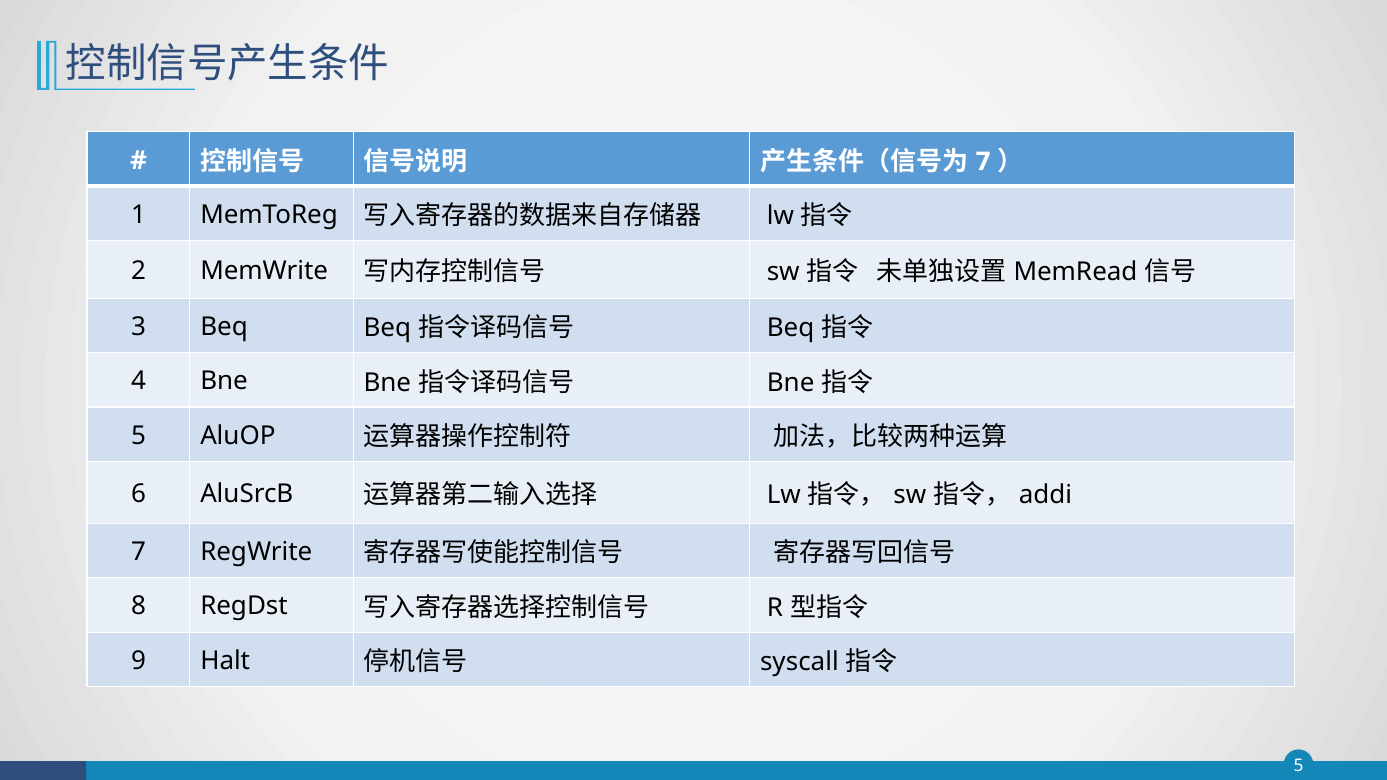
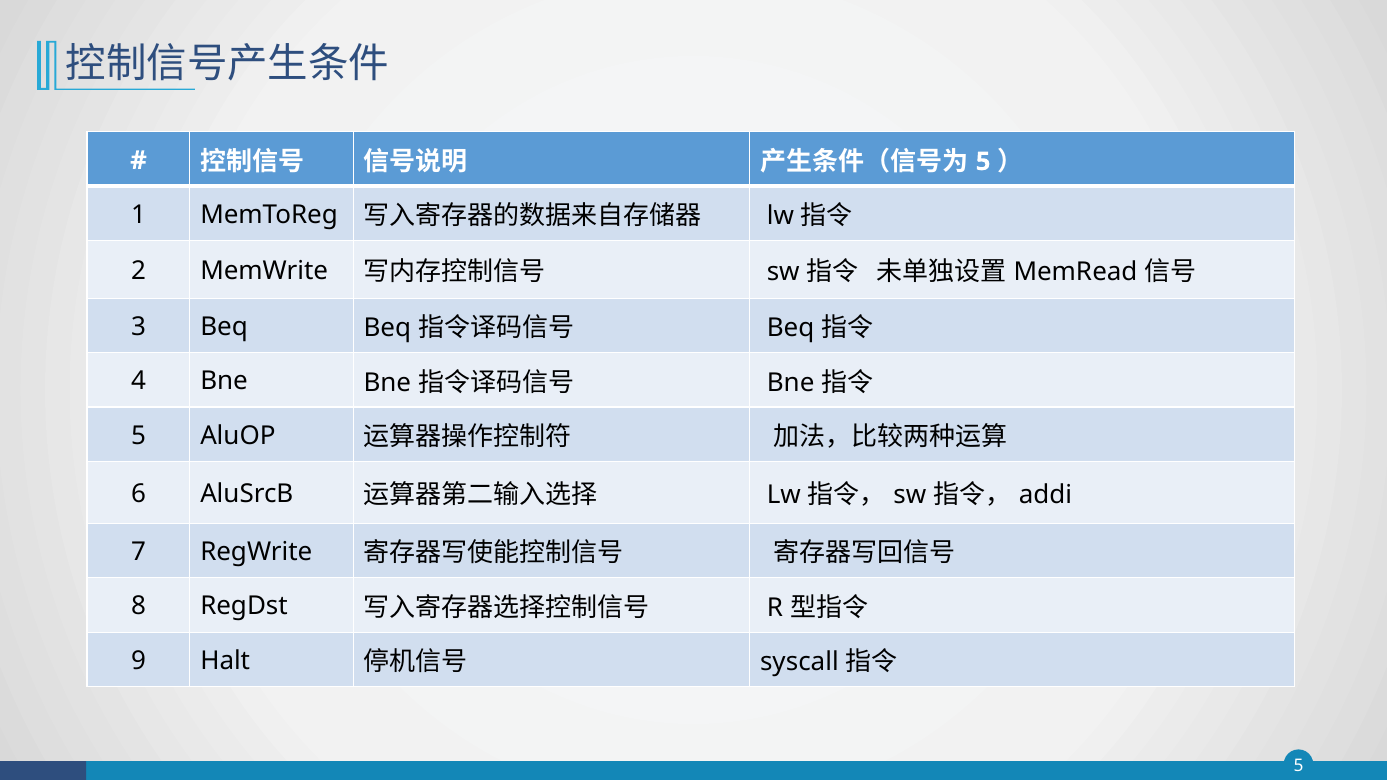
7: 7 -> 5 (983, 162)
